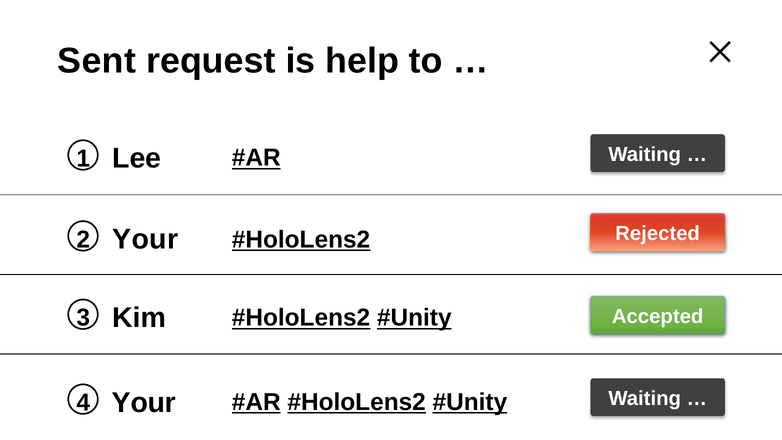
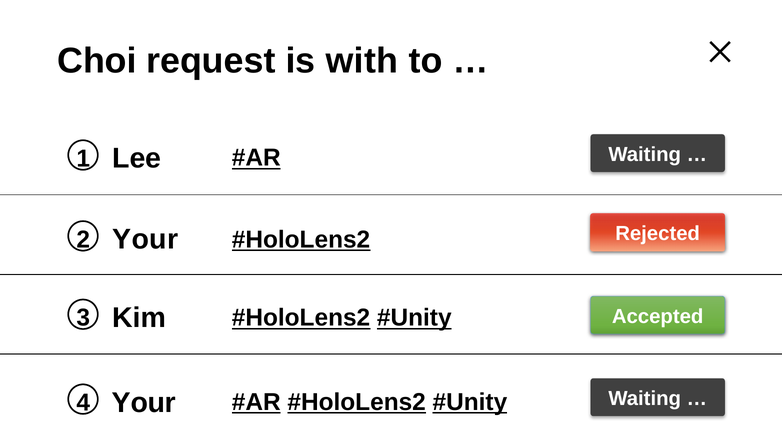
Sent: Sent -> Choi (97, 61)
help: help -> with (362, 61)
